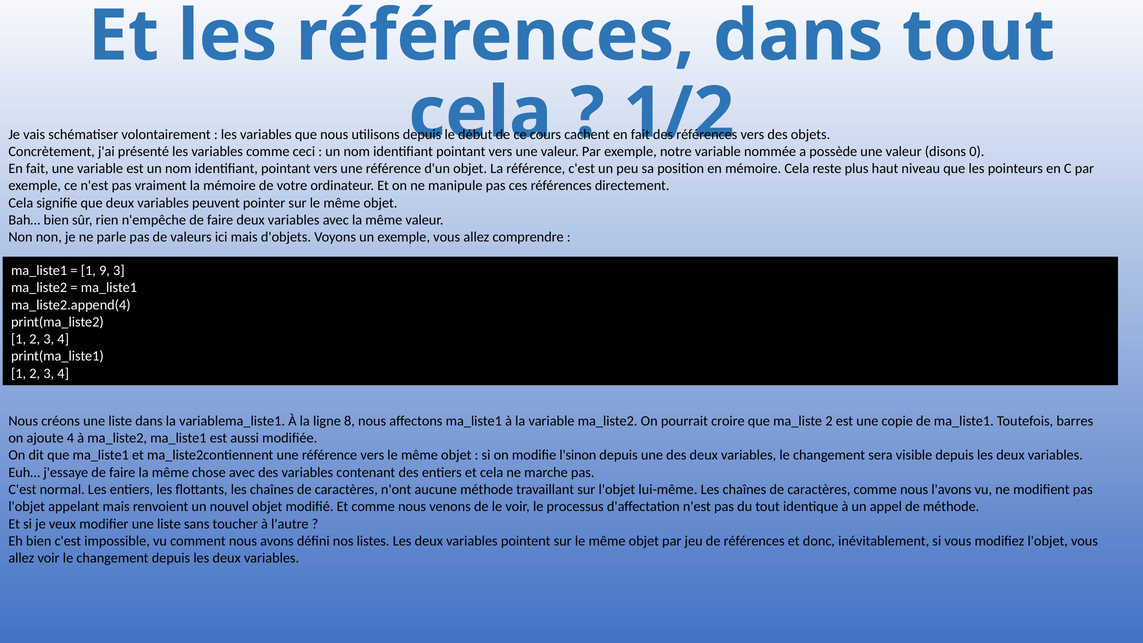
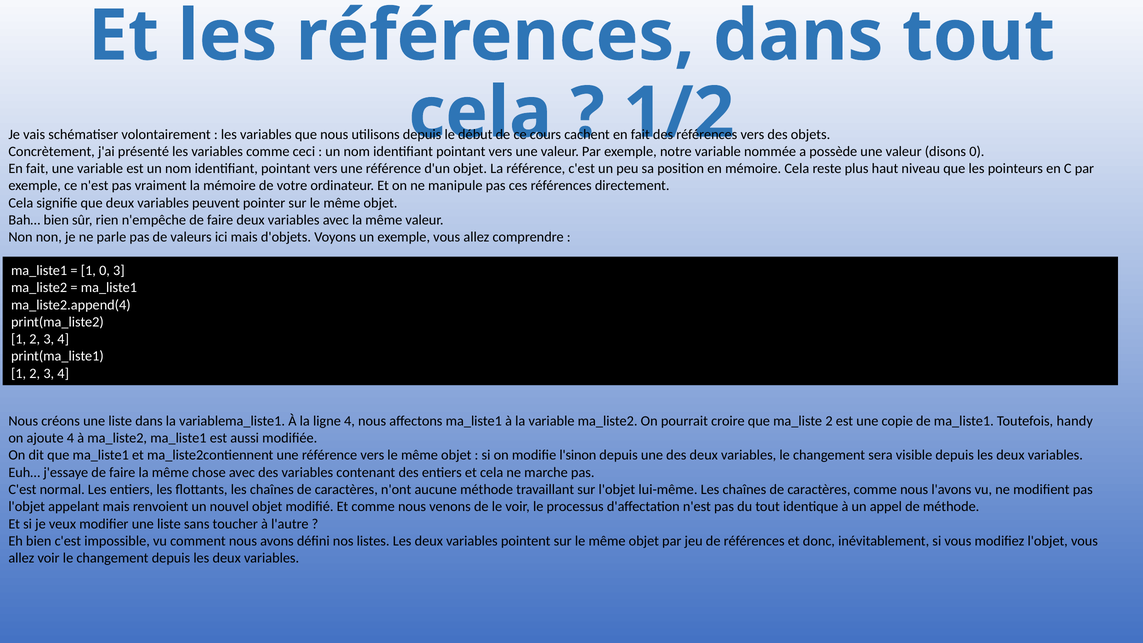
1 9: 9 -> 0 (105, 270)
ligne 8: 8 -> 4 (349, 421)
barres: barres -> handy (1075, 421)
